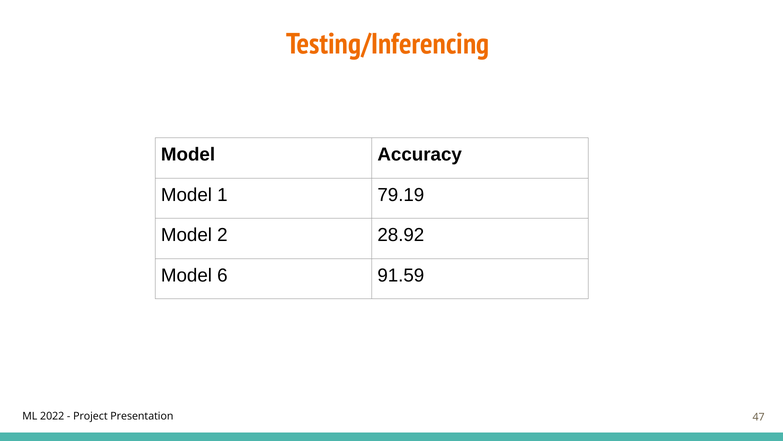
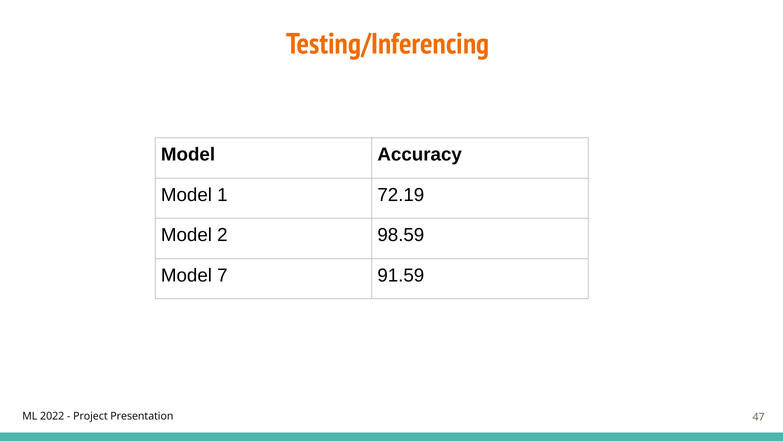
79.19: 79.19 -> 72.19 (401, 195)
28.92: 28.92 -> 98.59 (401, 235)
6: 6 -> 7 (222, 275)
